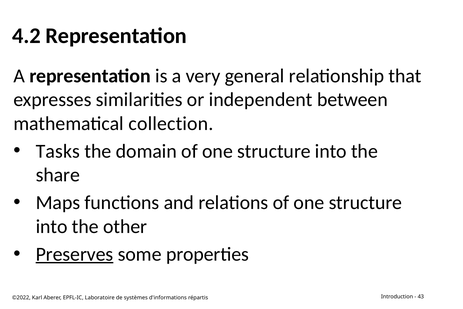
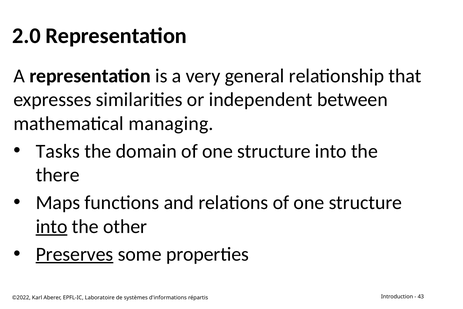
4.2: 4.2 -> 2.0 (26, 36)
collection: collection -> managing (171, 123)
share: share -> there (58, 175)
into underline: none -> present (52, 226)
